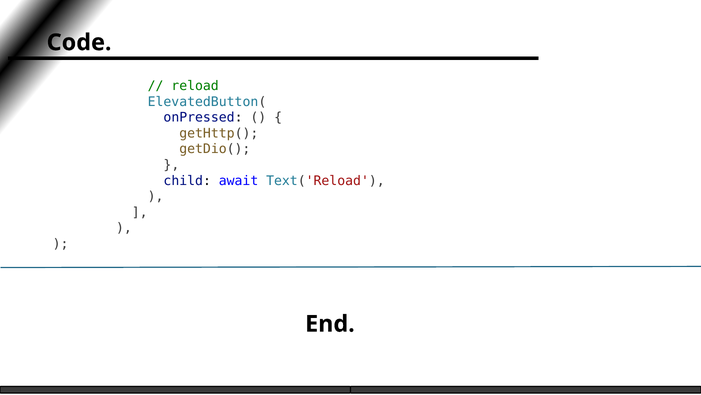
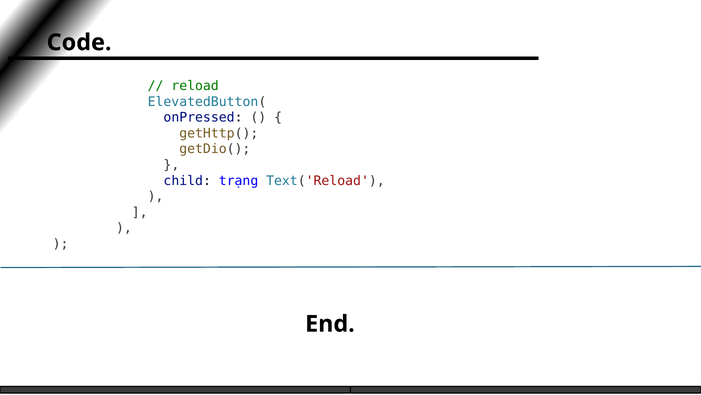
await: await -> trạng (239, 180)
